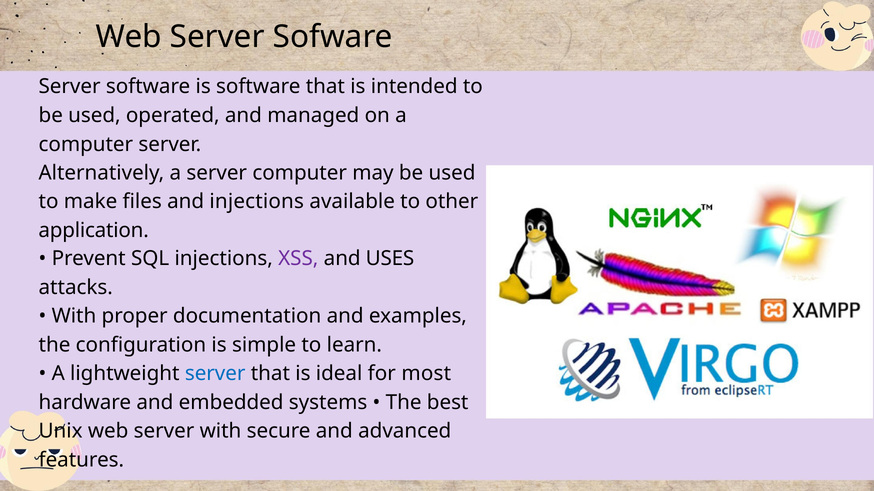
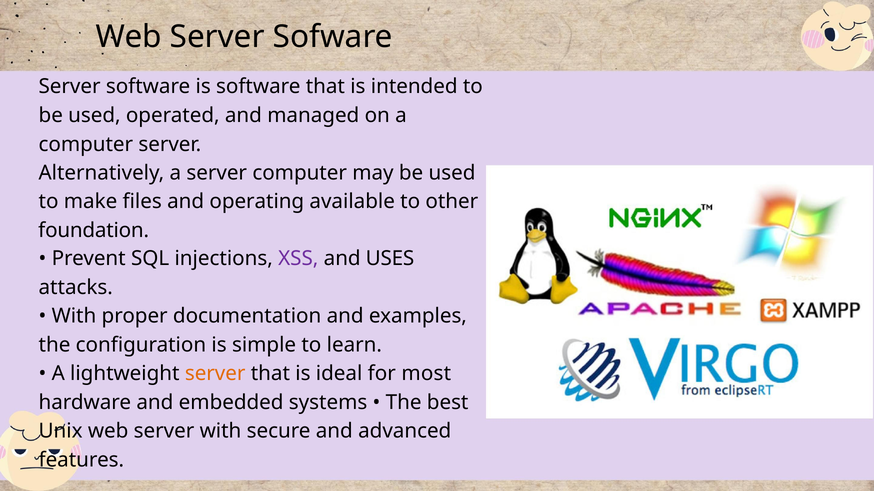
and injections: injections -> operating (257, 202)
application: application -> foundation (94, 231)
server colour: blue -> orange (215, 374)
